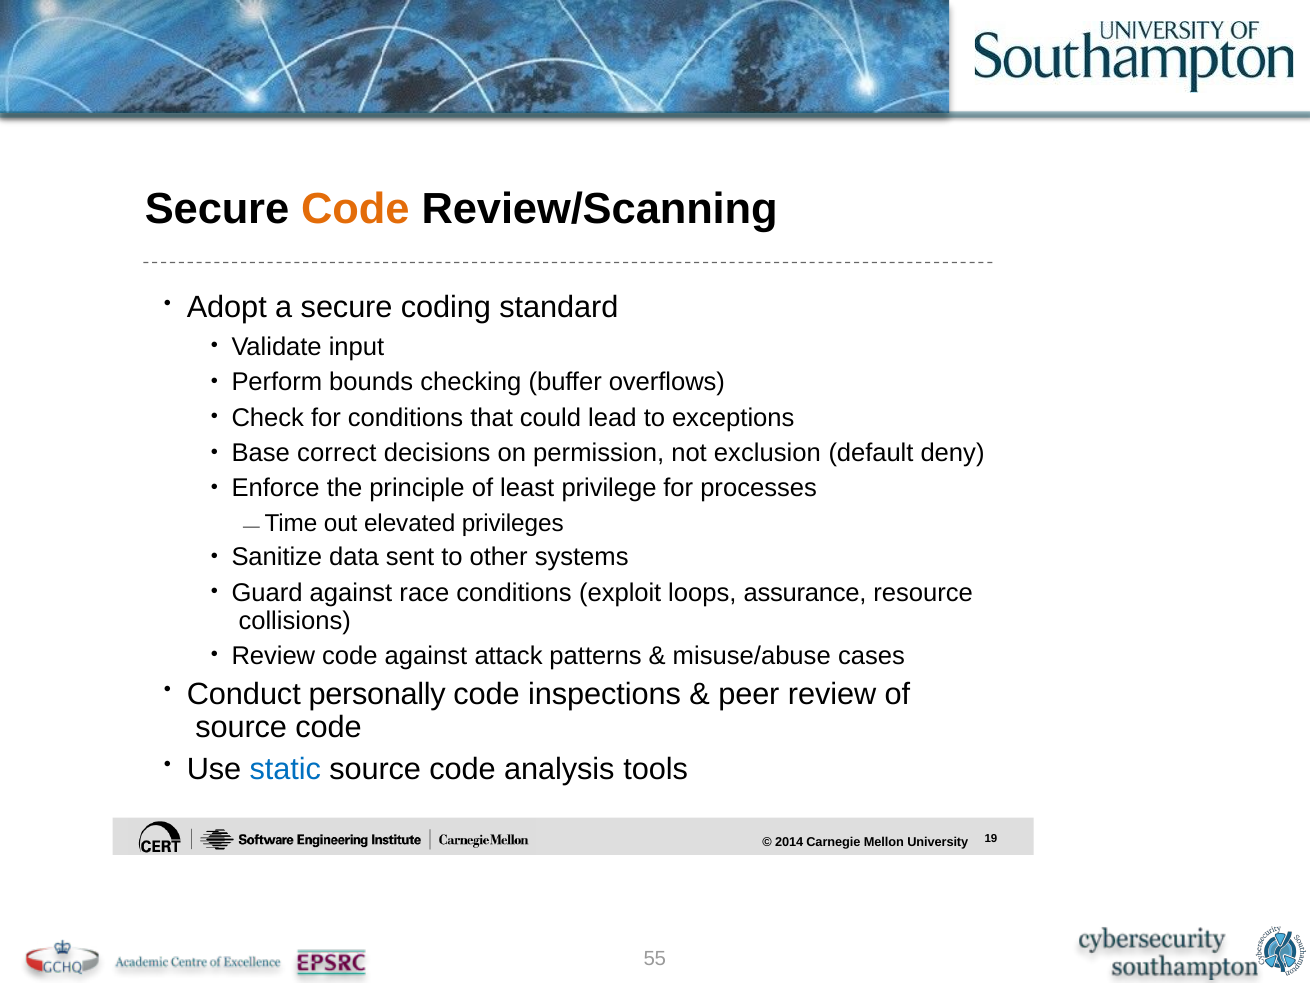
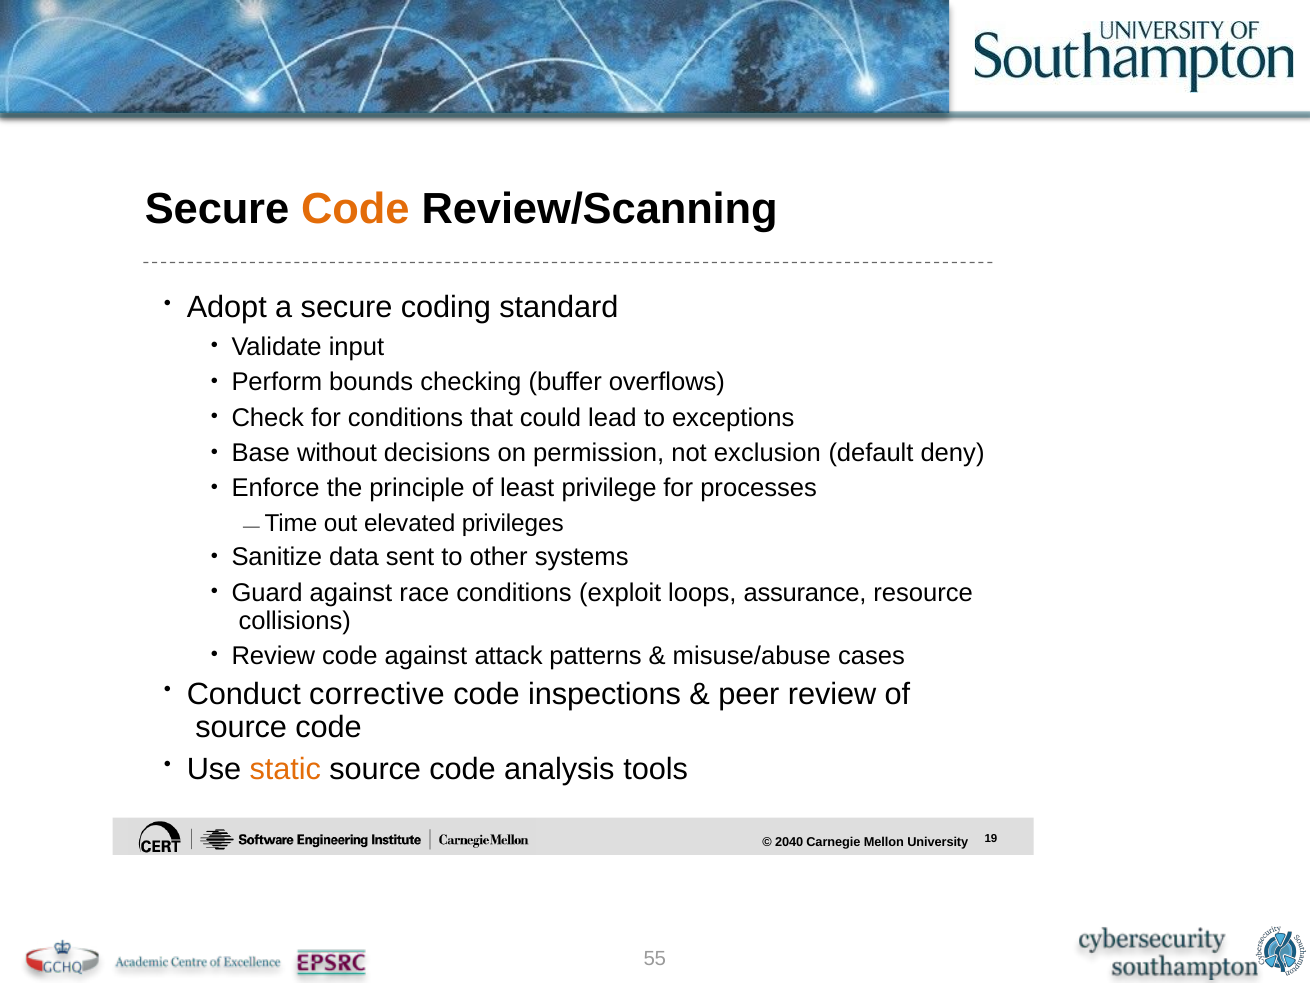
correct: correct -> without (337, 453)
personally: personally -> corrective (377, 694)
static colour: blue -> orange (285, 769)
2014: 2014 -> 2040 (789, 842)
